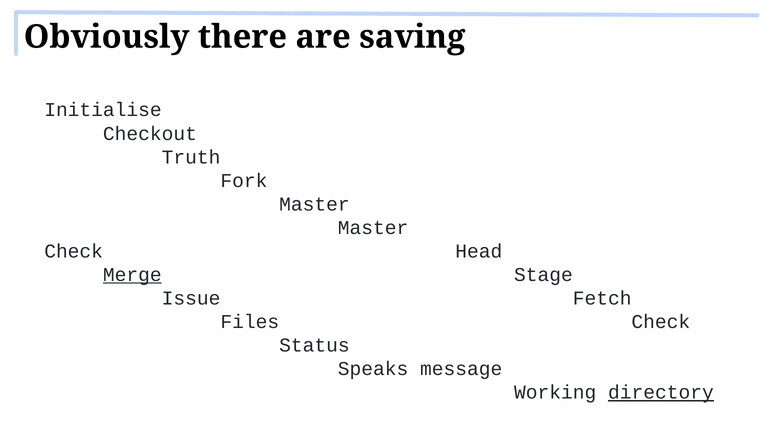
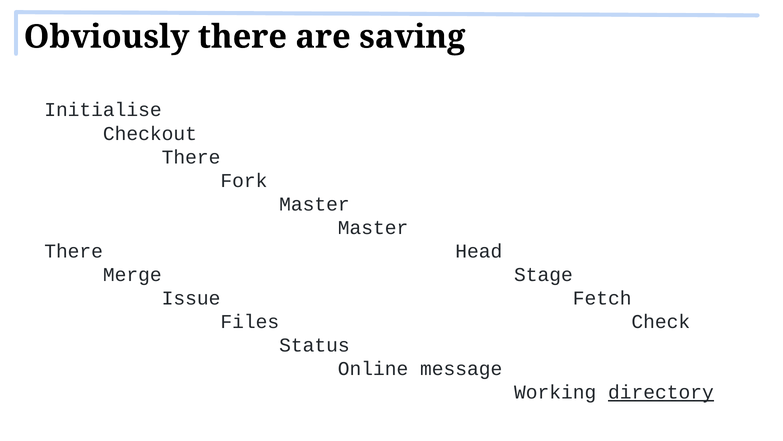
Truth: Truth -> There (191, 157)
Check: Check -> There (74, 251)
Merge underline: present -> none (132, 274)
Speaks: Speaks -> Online (373, 368)
